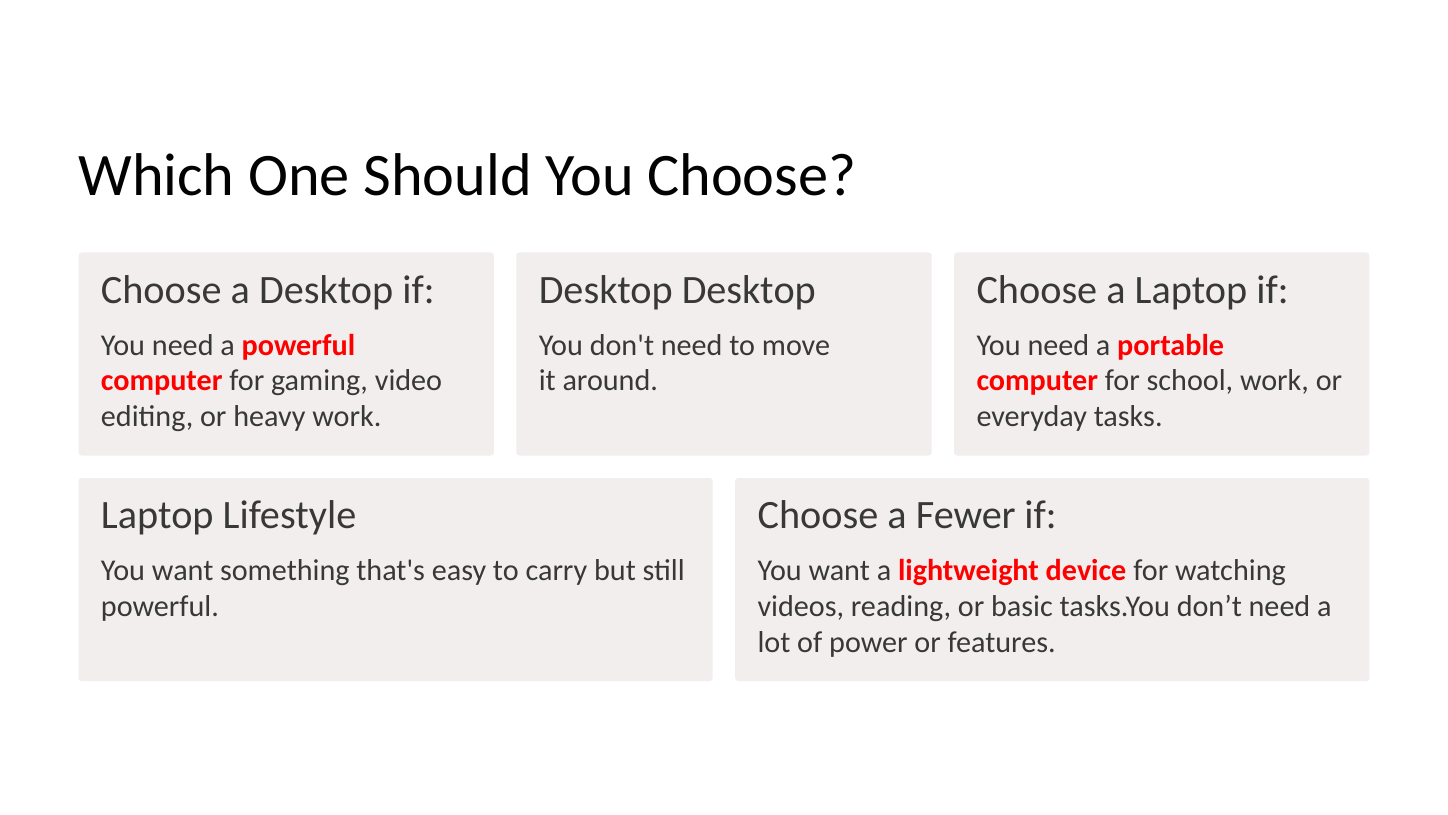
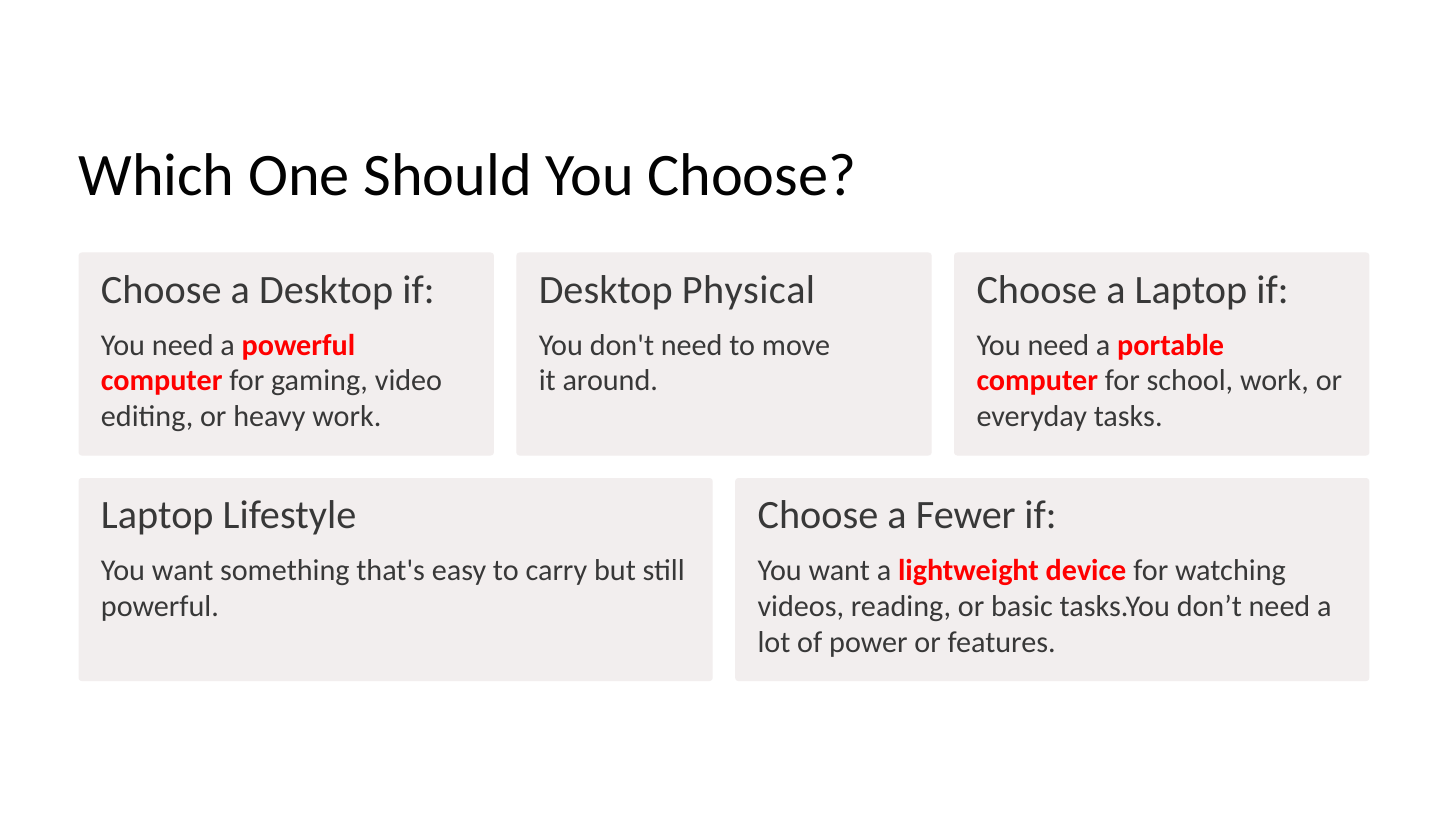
Desktop Desktop: Desktop -> Physical (749, 290)
